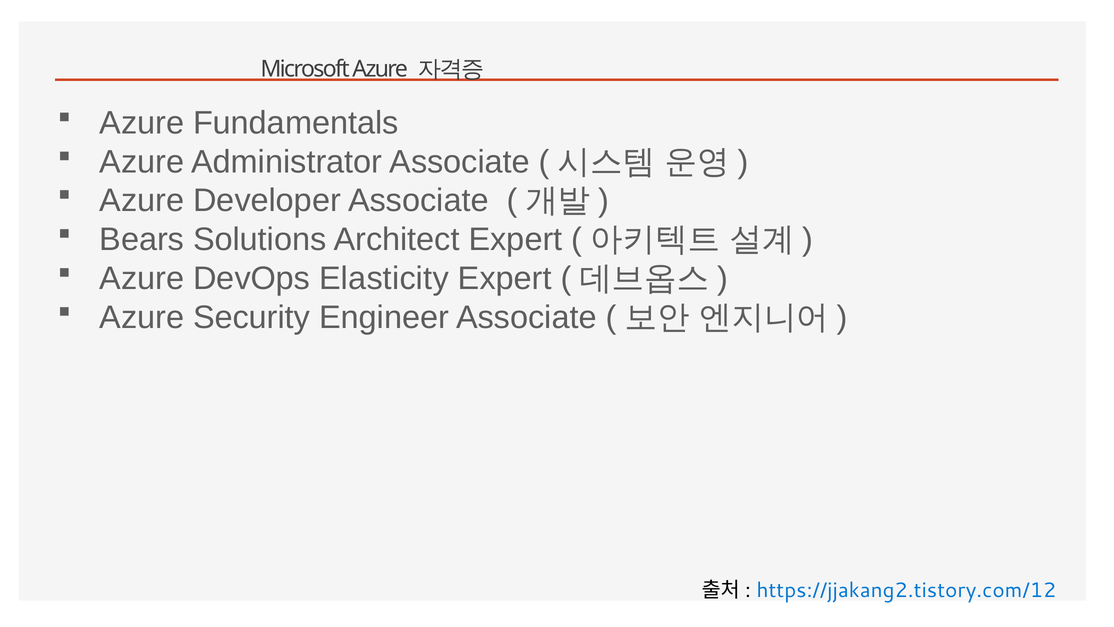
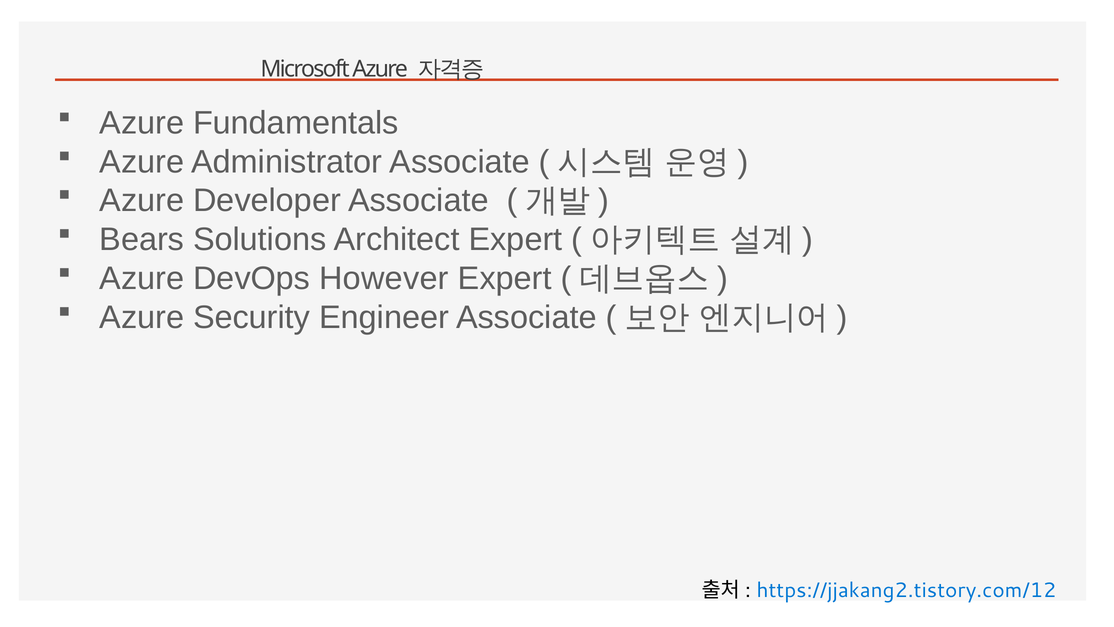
Elasticity: Elasticity -> However (384, 278)
